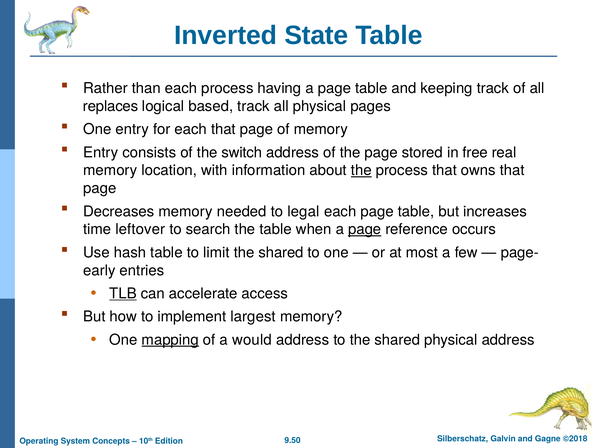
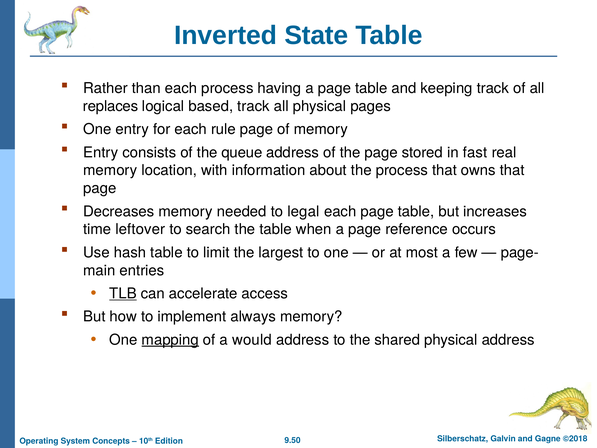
each that: that -> rule (223, 129)
switch: switch -> queue (242, 152)
free: free -> fast (475, 152)
the underline: present -> none (361, 170)
page underline: present -> none (365, 229)
limit the shared: shared -> largest (281, 252)
early: early -> main (99, 270)
largest: largest -> always (253, 317)
